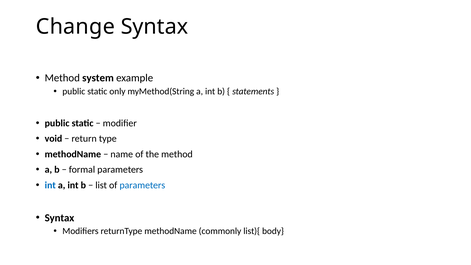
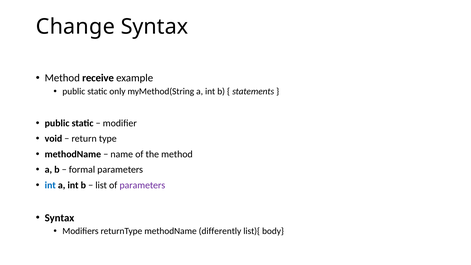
system: system -> receive (98, 78)
parameters colour: blue -> purple (142, 185)
commonly: commonly -> differently (220, 231)
